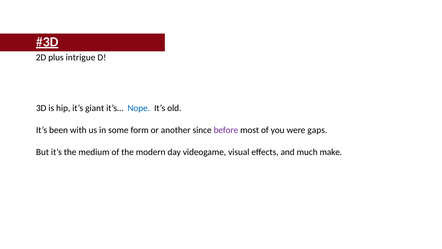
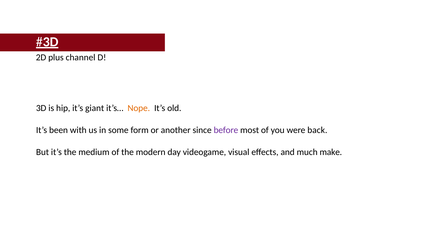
intrigue: intrigue -> channel (81, 57)
Nope colour: blue -> orange (139, 108)
gaps: gaps -> back (317, 130)
